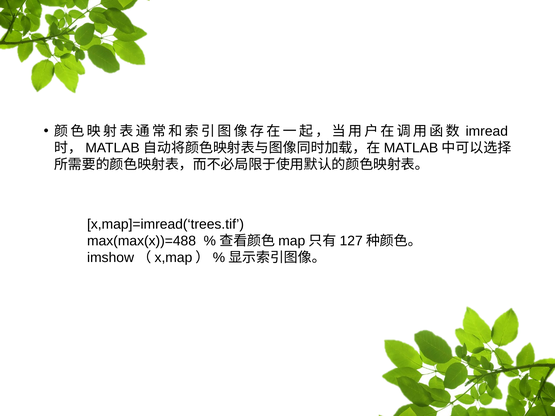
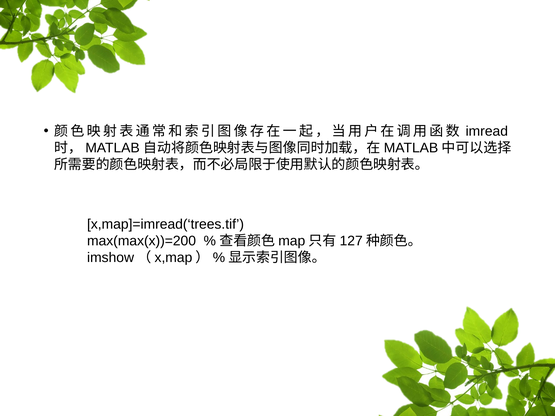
max(max(x))=488: max(max(x))=488 -> max(max(x))=200 (142, 241)
